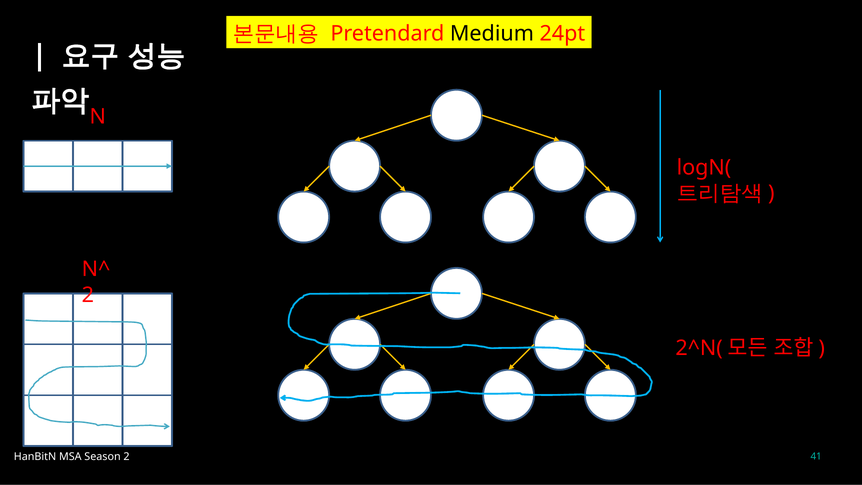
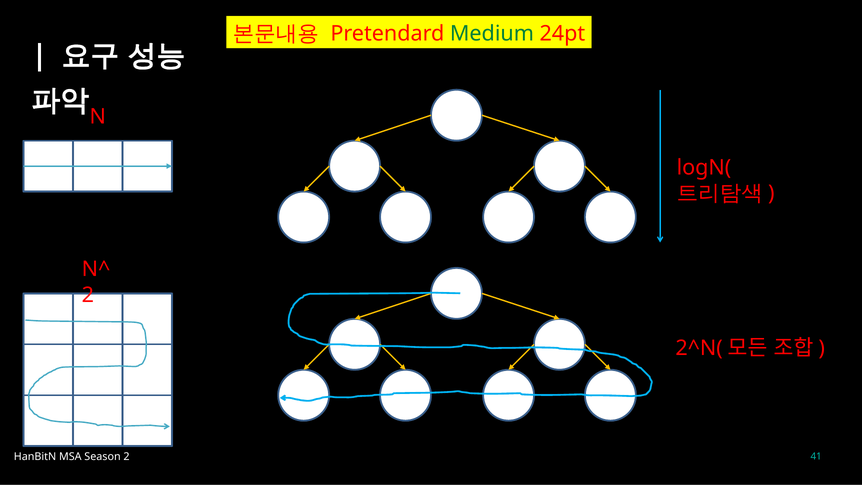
Medium colour: black -> green (492, 34)
